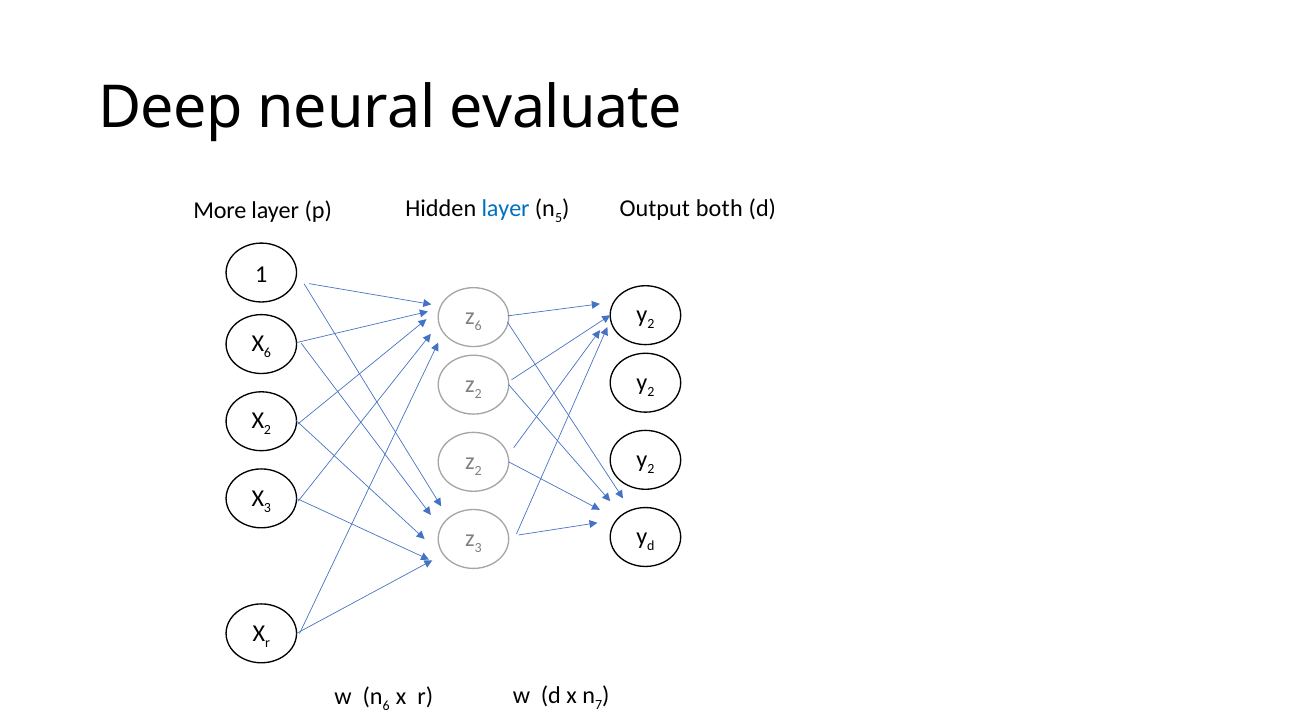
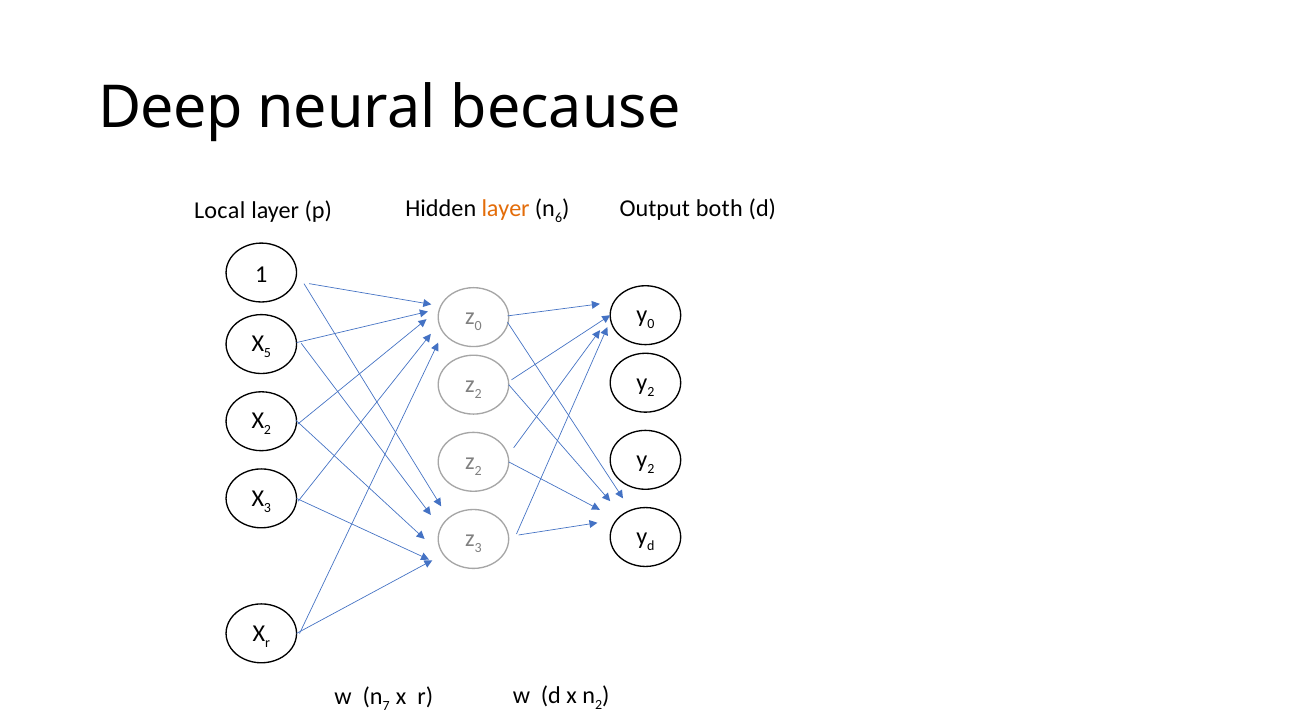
evaluate: evaluate -> because (566, 108)
layer colour: blue -> orange (506, 209)
5: 5 -> 6 (559, 218)
More: More -> Local (220, 211)
2: 2 -> 0 (651, 324)
6: 6 -> 0 (478, 326)
X 6: 6 -> 5 (268, 353)
7: 7 -> 2 (599, 705)
6: 6 -> 7 (386, 707)
